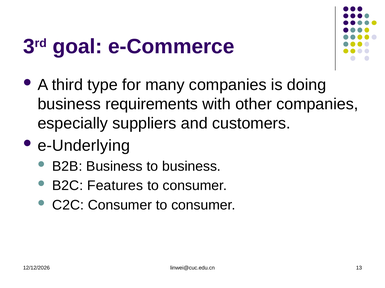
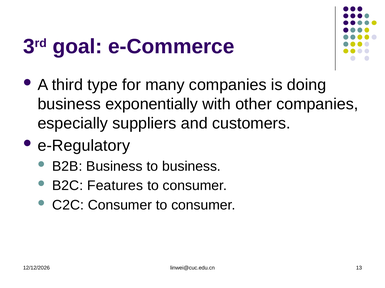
requirements: requirements -> exponentially (152, 104)
e-Underlying: e-Underlying -> e-Regulatory (84, 146)
